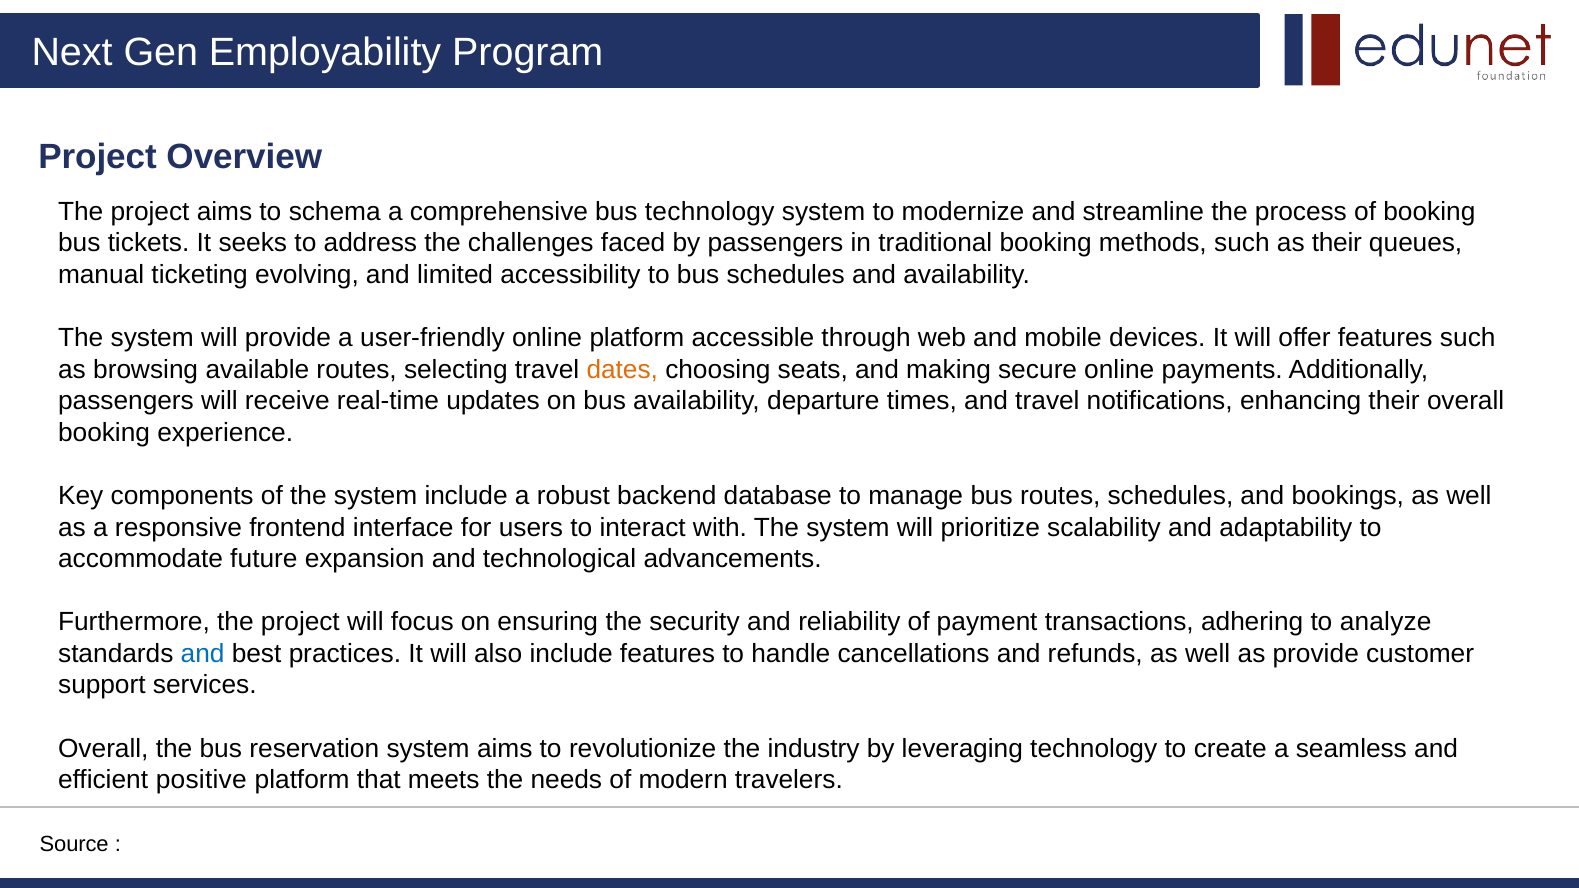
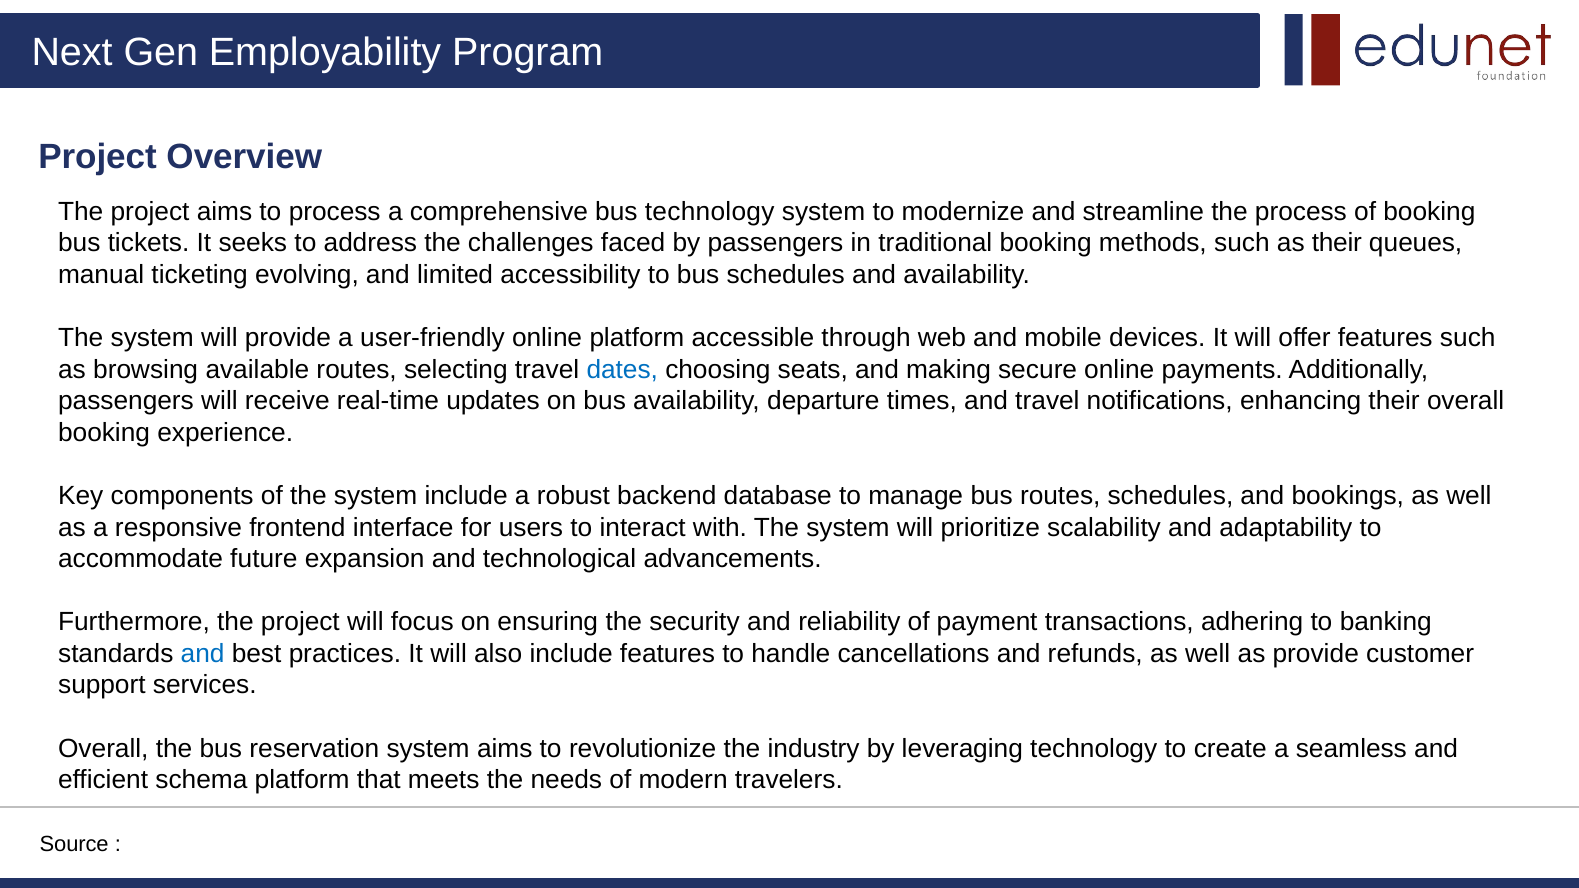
to schema: schema -> process (335, 212)
dates colour: orange -> blue (622, 370)
analyze: analyze -> banking (1386, 622)
positive: positive -> schema (201, 780)
